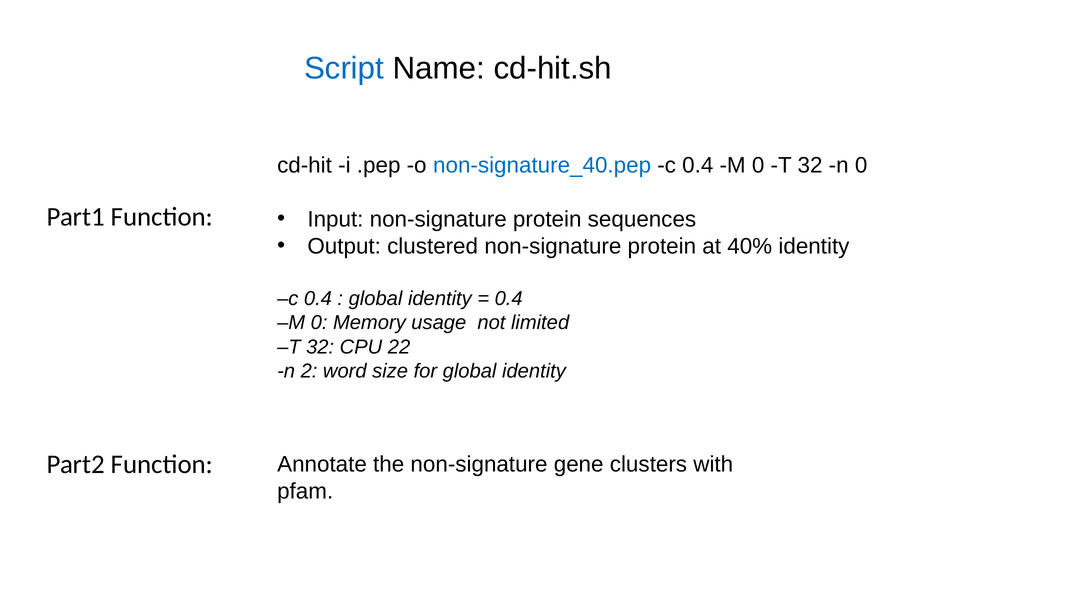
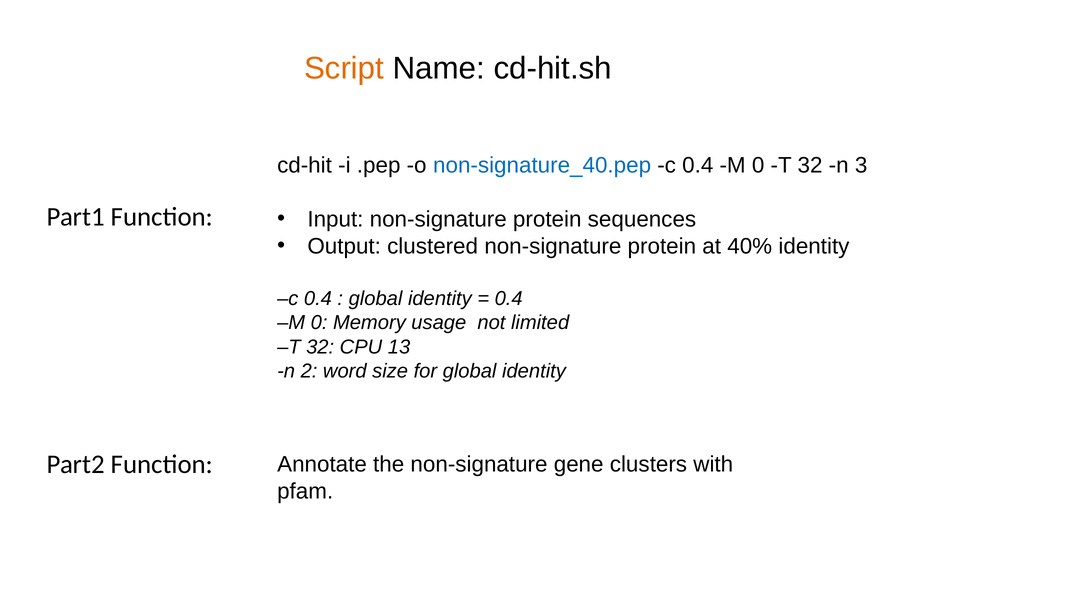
Script colour: blue -> orange (344, 68)
n 0: 0 -> 3 (861, 165)
22: 22 -> 13 (399, 347)
